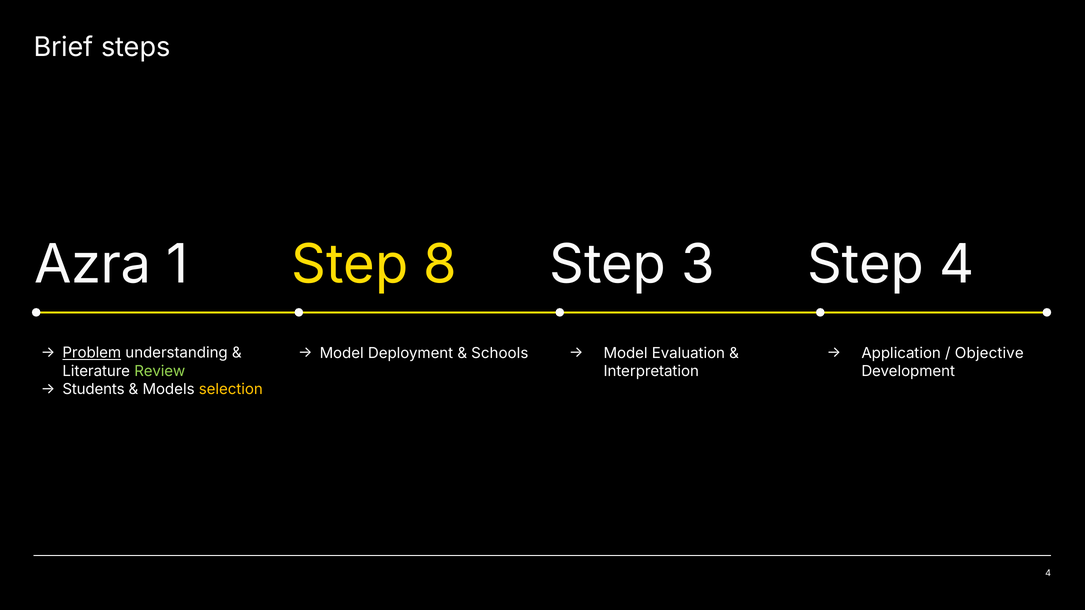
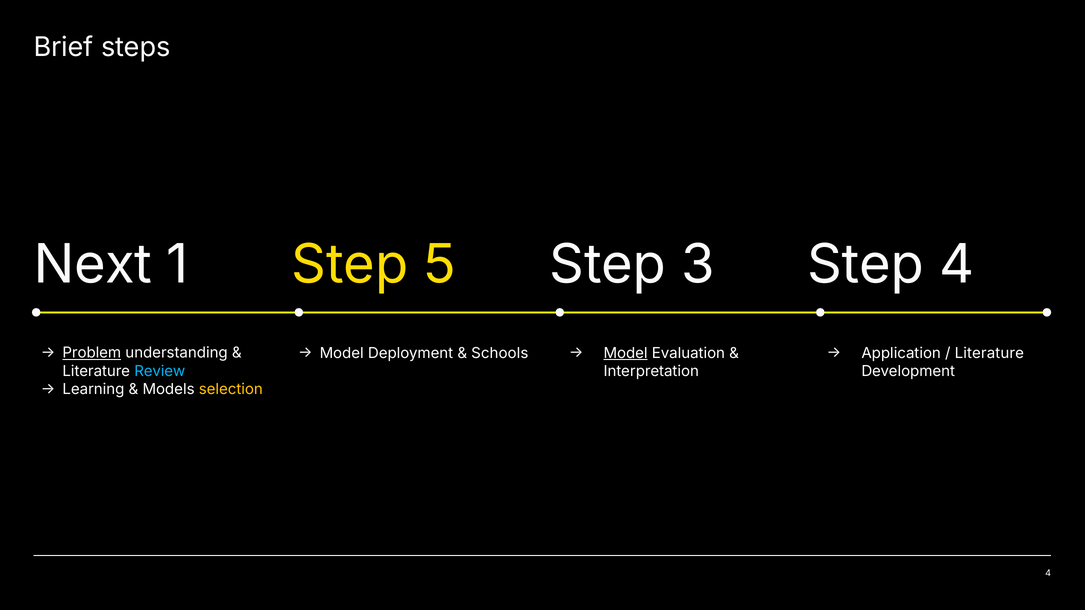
Azra: Azra -> Next (93, 265)
8: 8 -> 5 (440, 265)
Model underline: none -> present (626, 353)
Objective: Objective -> Literature (989, 353)
Review colour: light green -> light blue (160, 371)
Students: Students -> Learning (93, 389)
